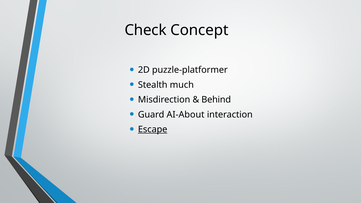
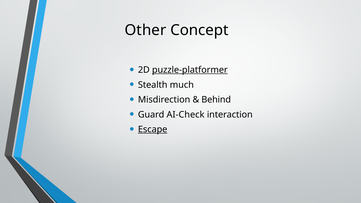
Check: Check -> Other (145, 30)
puzzle-platformer underline: none -> present (190, 70)
AI-About: AI-About -> AI-Check (186, 115)
